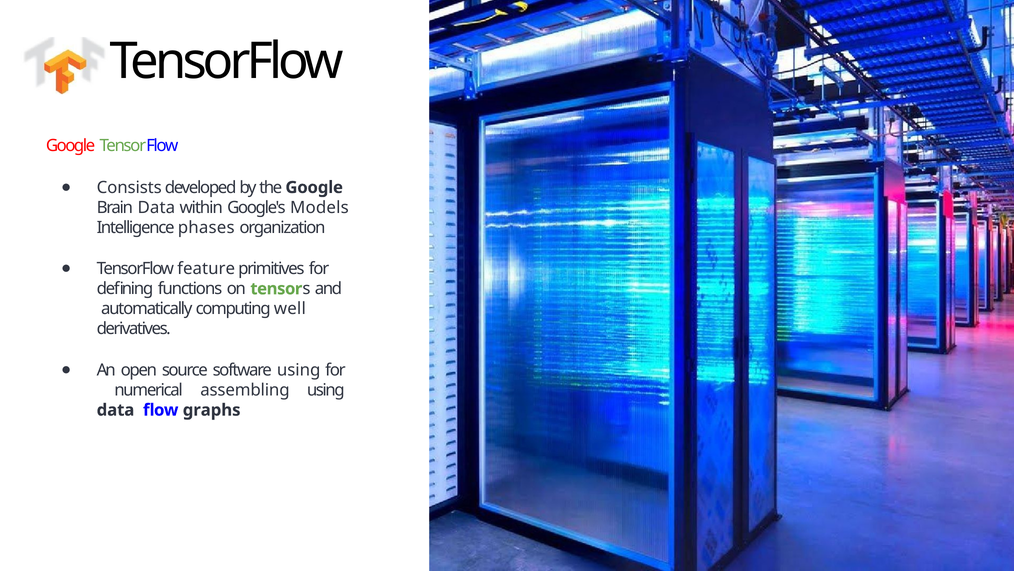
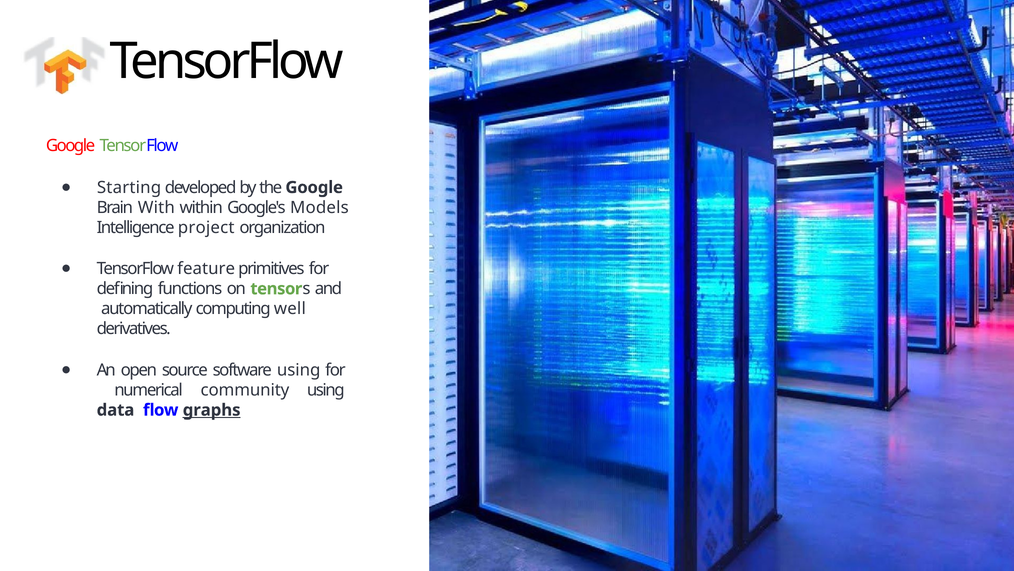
Consists: Consists -> Starting (129, 187)
Brain Data: Data -> With (156, 207)
phases: phases -> project (206, 227)
assembling: assembling -> community (245, 390)
graphs underline: none -> present (212, 410)
